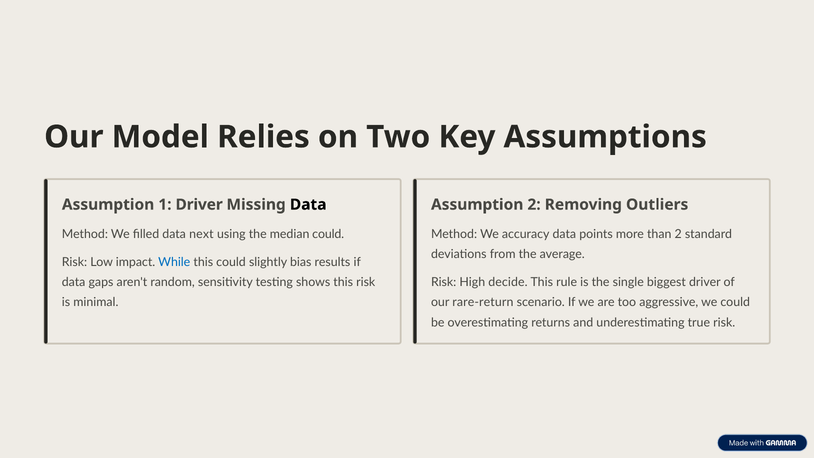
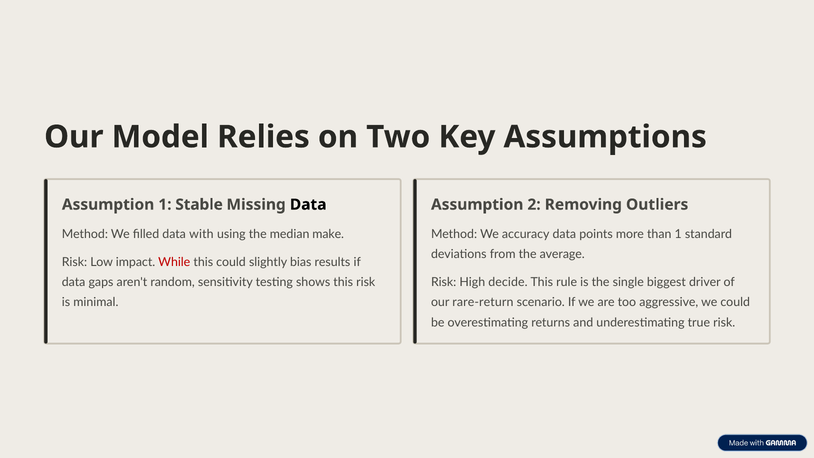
1 Driver: Driver -> Stable (199, 205)
next: next -> with (201, 234)
median could: could -> make (328, 234)
than 2: 2 -> 1 (678, 234)
While colour: blue -> red (174, 262)
